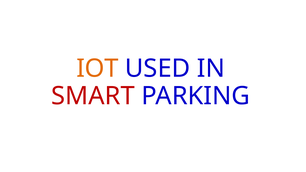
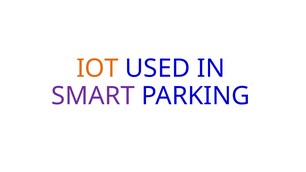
SMART colour: red -> purple (93, 96)
